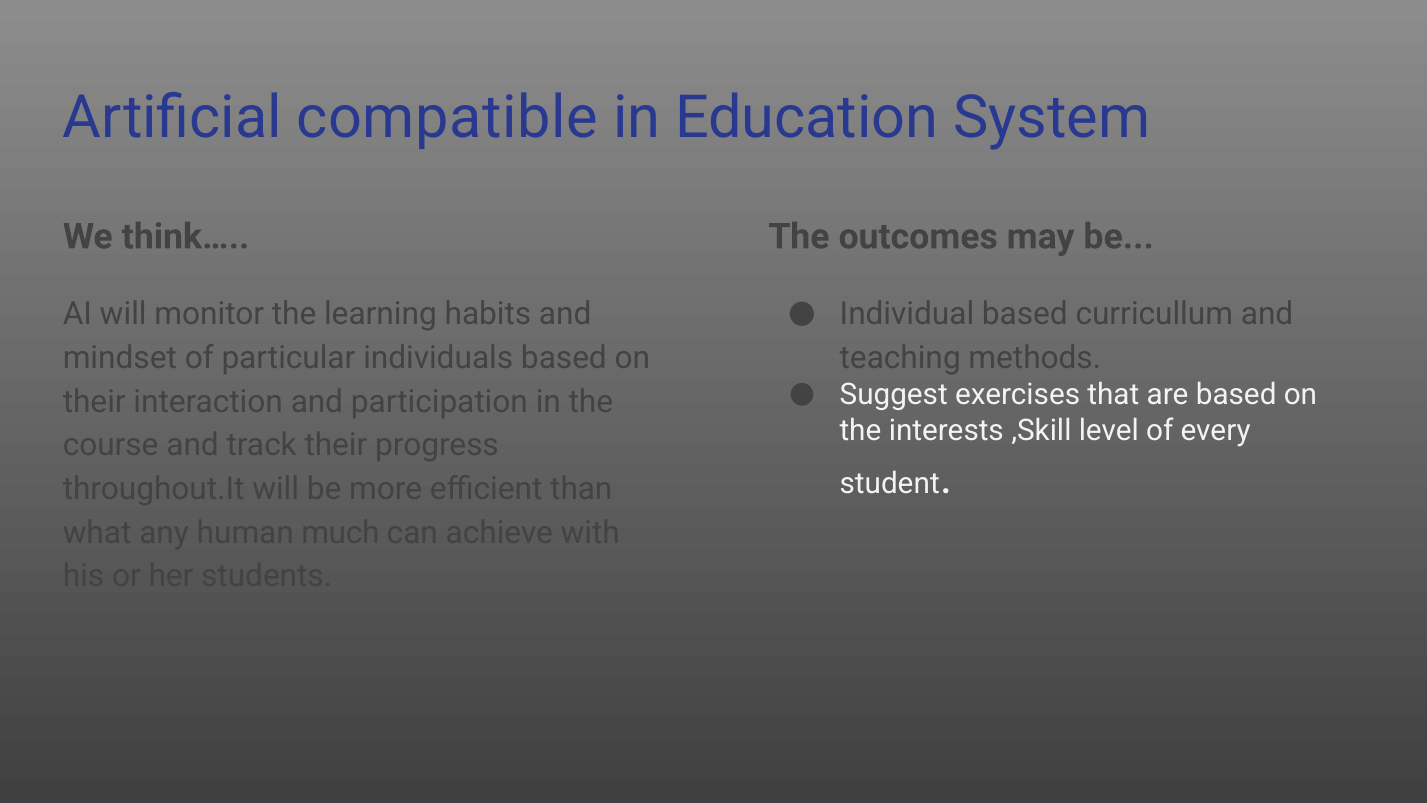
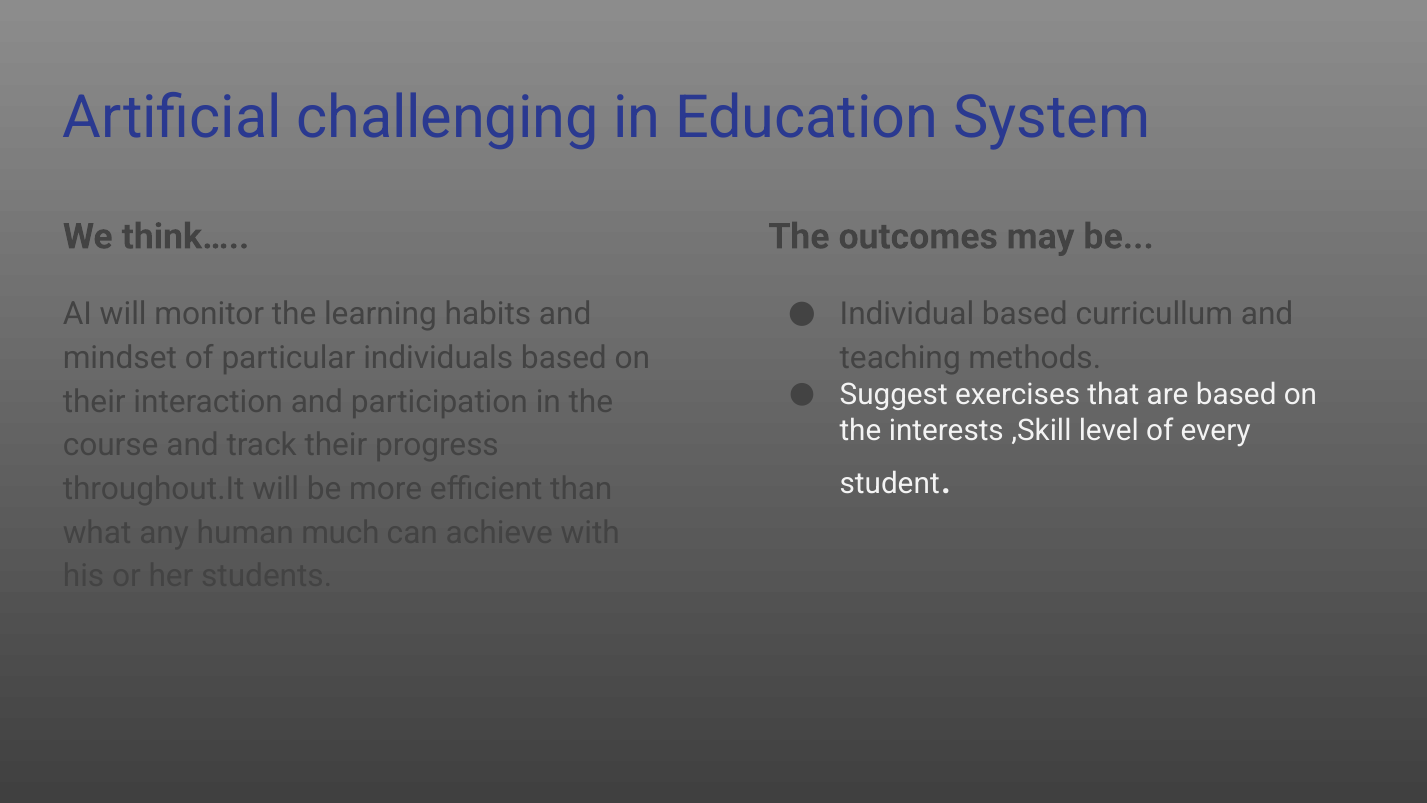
compatible: compatible -> challenging (448, 118)
